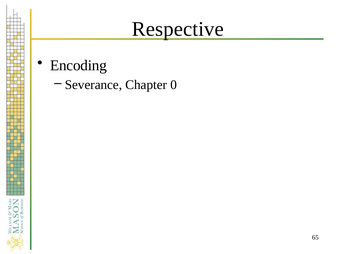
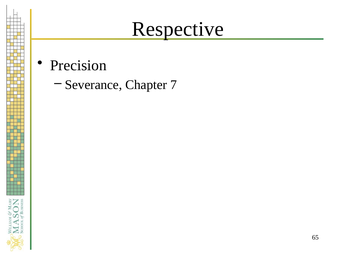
Encoding: Encoding -> Precision (78, 65)
0: 0 -> 7 (174, 85)
